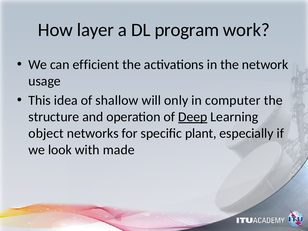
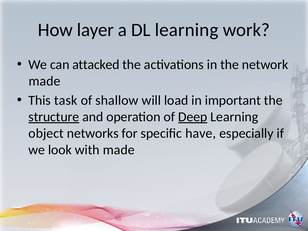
DL program: program -> learning (187, 30)
efficient: efficient -> attacked (96, 65)
usage: usage -> made (45, 81)
idea: idea -> task (66, 100)
only: only -> load (176, 100)
computer: computer -> important (233, 100)
structure underline: none -> present (54, 117)
plant: plant -> have (201, 133)
